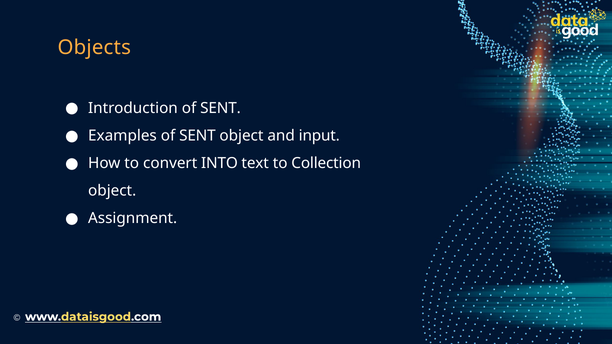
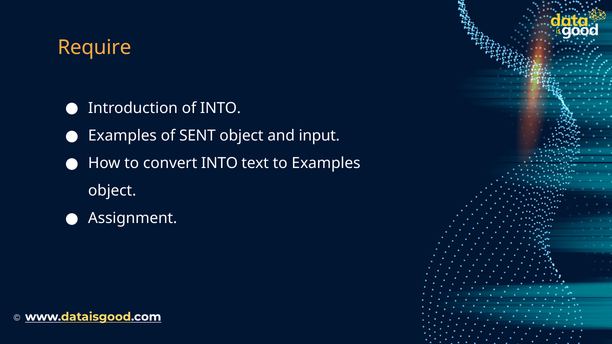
Objects: Objects -> Require (94, 48)
Introduction of SENT: SENT -> INTO (220, 108)
to Collection: Collection -> Examples (326, 163)
